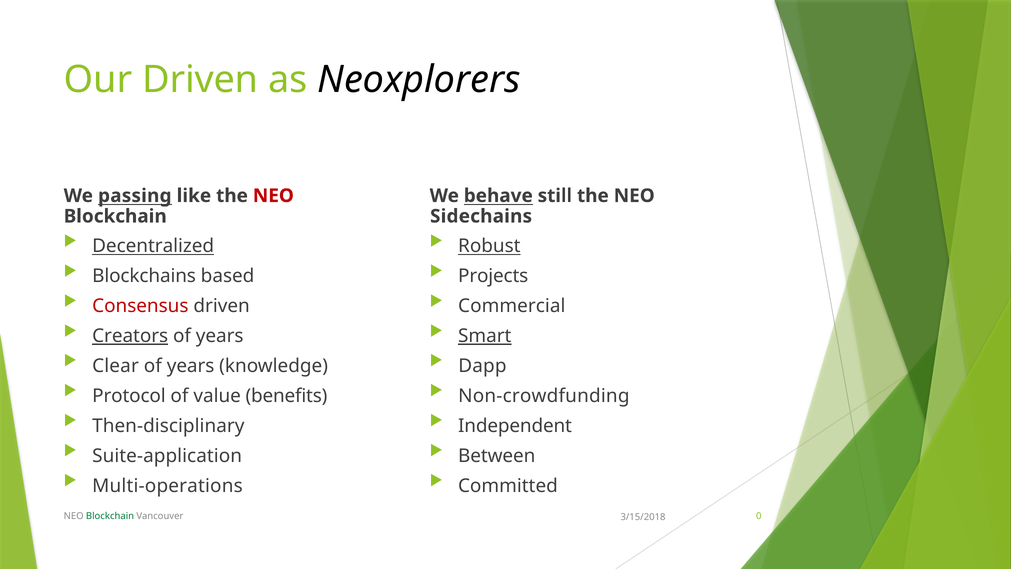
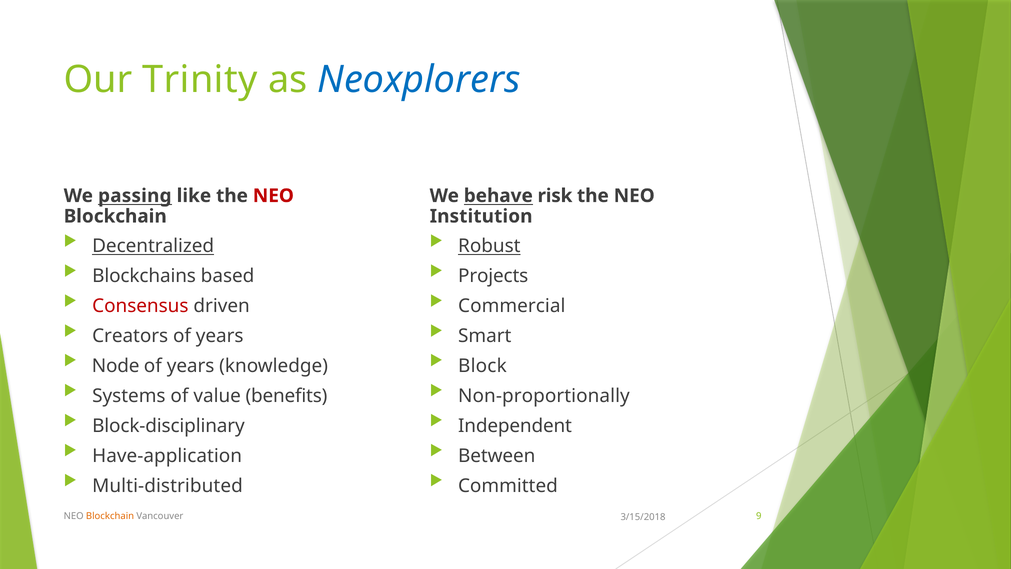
Our Driven: Driven -> Trinity (200, 80)
Neoxplorers colour: black -> blue (419, 80)
still: still -> risk (555, 196)
Sidechains: Sidechains -> Institution (481, 216)
Creators underline: present -> none (130, 336)
Smart underline: present -> none (485, 336)
Clear: Clear -> Node (116, 366)
Dapp: Dapp -> Block (482, 366)
Protocol: Protocol -> Systems (129, 396)
Non-crowdfunding: Non-crowdfunding -> Non-proportionally (544, 396)
Then-disciplinary: Then-disciplinary -> Block-disciplinary (168, 426)
Suite-application: Suite-application -> Have-application (167, 456)
Multi-operations: Multi-operations -> Multi-distributed (168, 486)
Blockchain colour: green -> orange (110, 516)
0: 0 -> 9 (759, 516)
